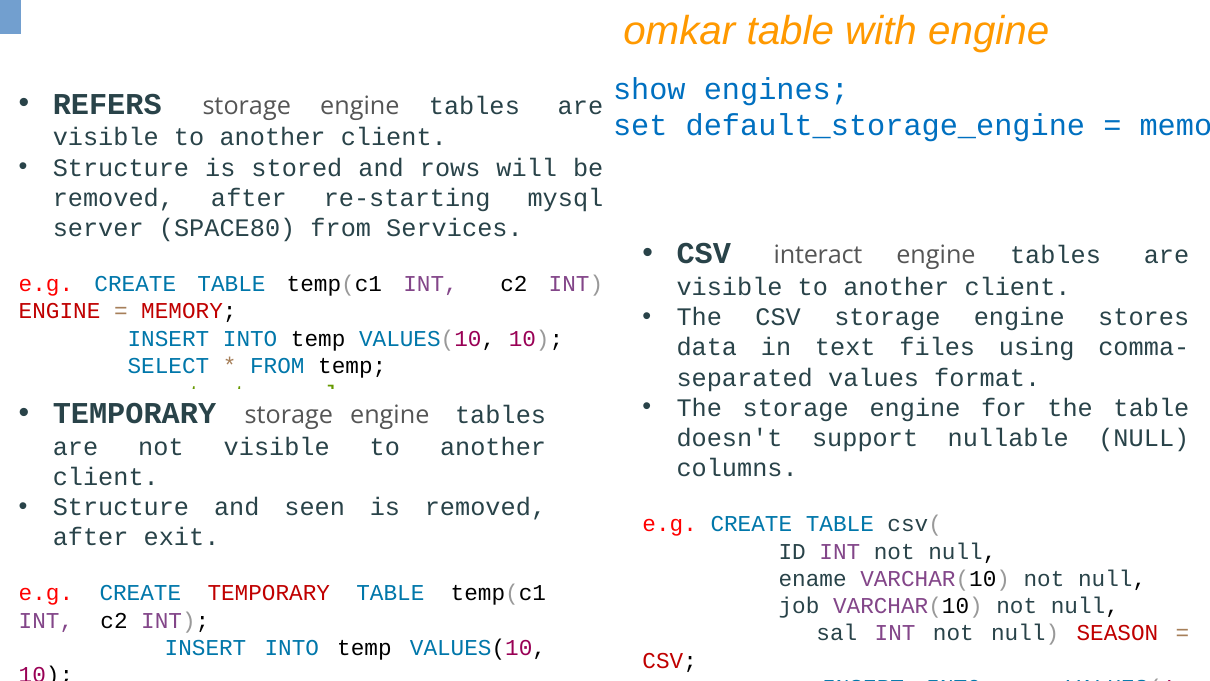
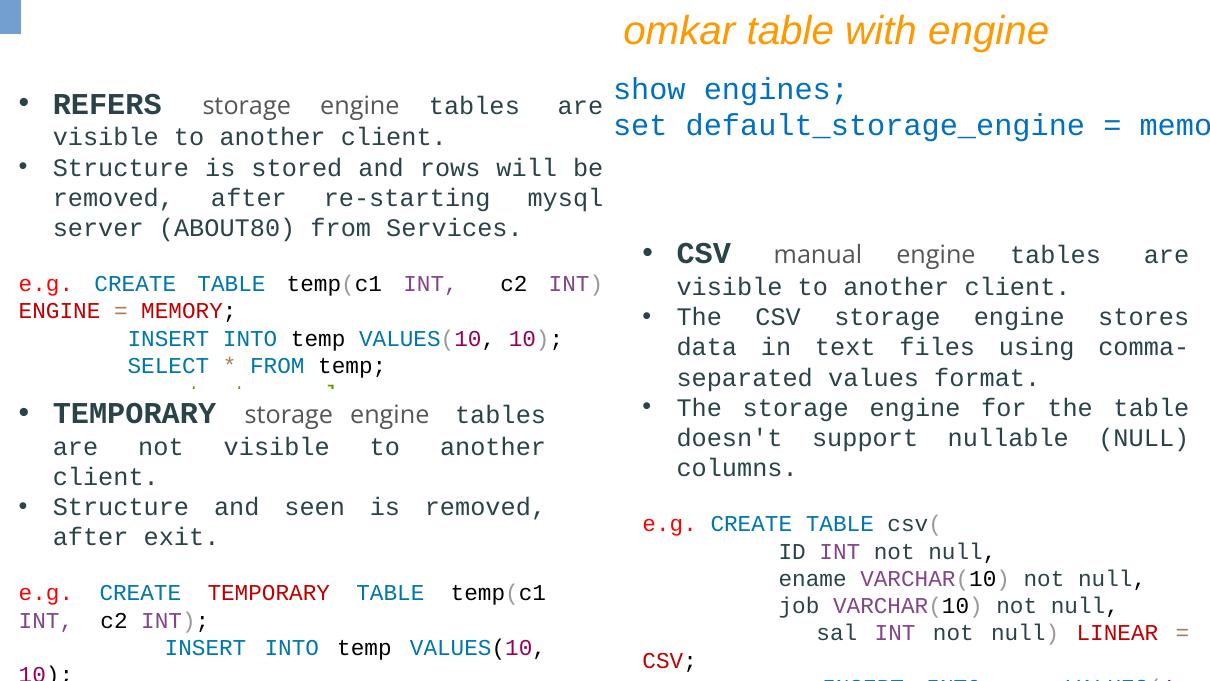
SPACE80: SPACE80 -> ABOUT80 (227, 228)
interact: interact -> manual (818, 256)
SEASON: SEASON -> LINEAR (1117, 633)
